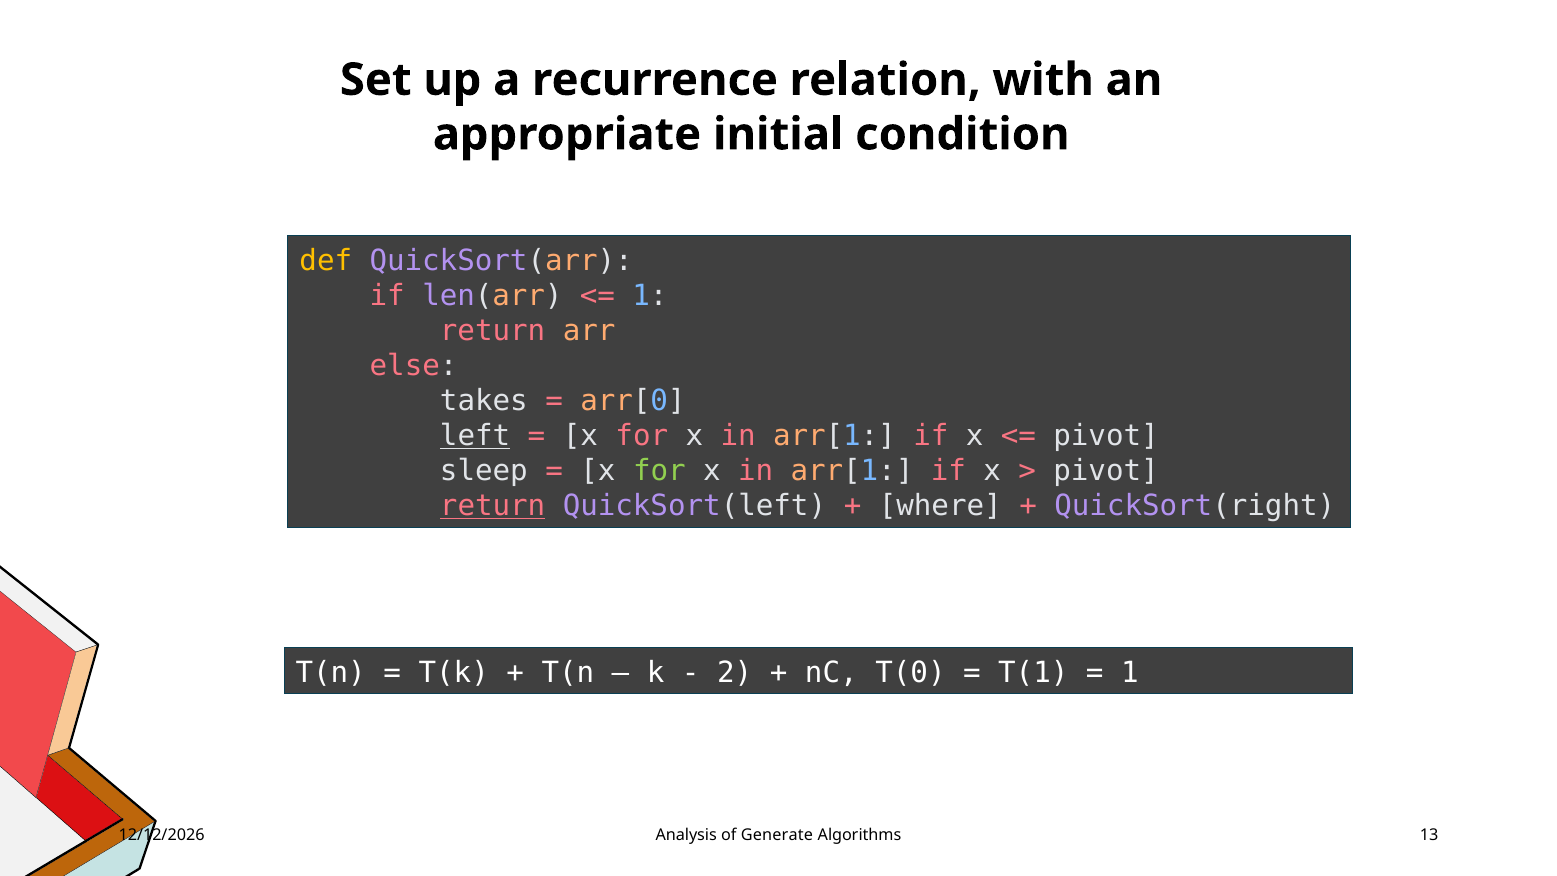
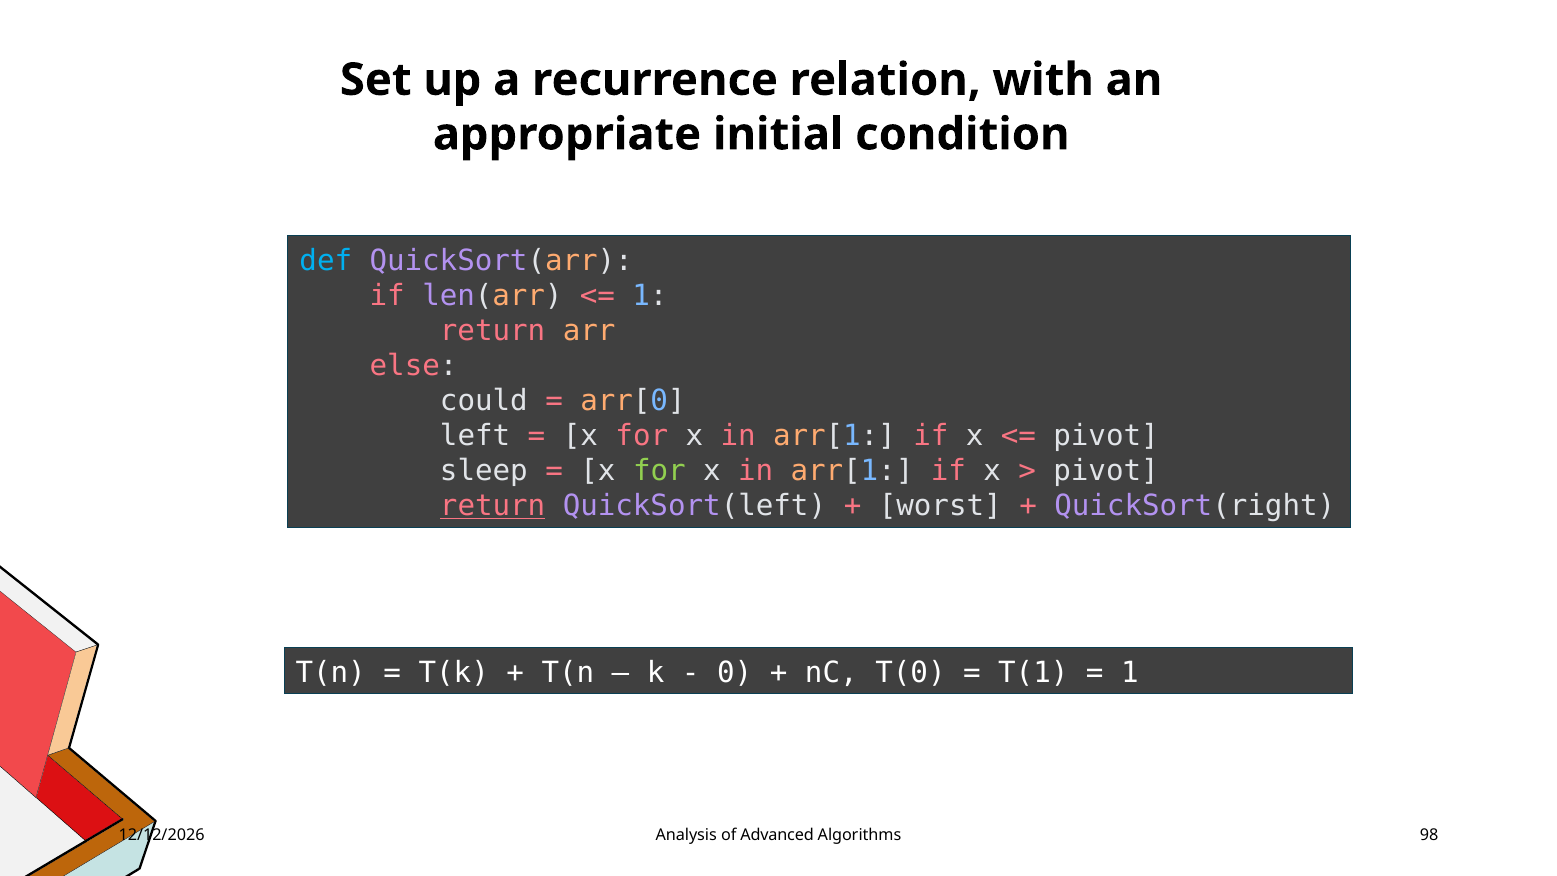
def colour: yellow -> light blue (326, 261)
takes: takes -> could (484, 401)
left underline: present -> none (475, 436)
where: where -> worst (940, 506)
2: 2 -> 0 (735, 673)
Generate: Generate -> Advanced (777, 835)
13: 13 -> 98 (1429, 835)
